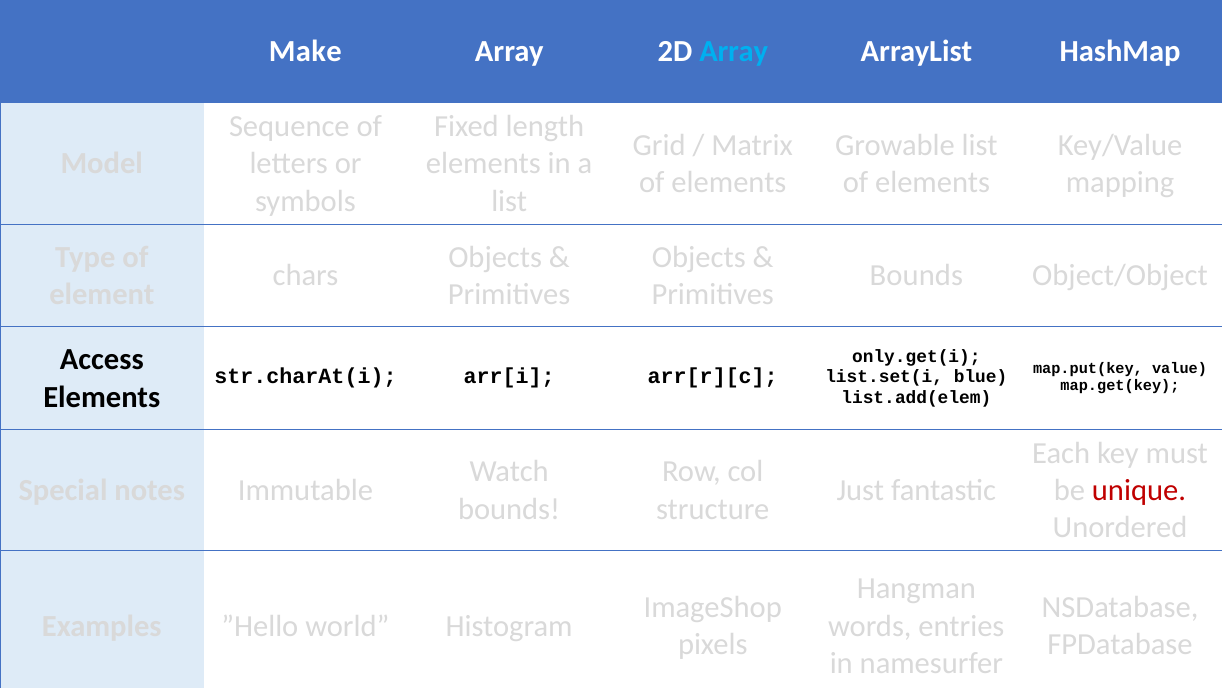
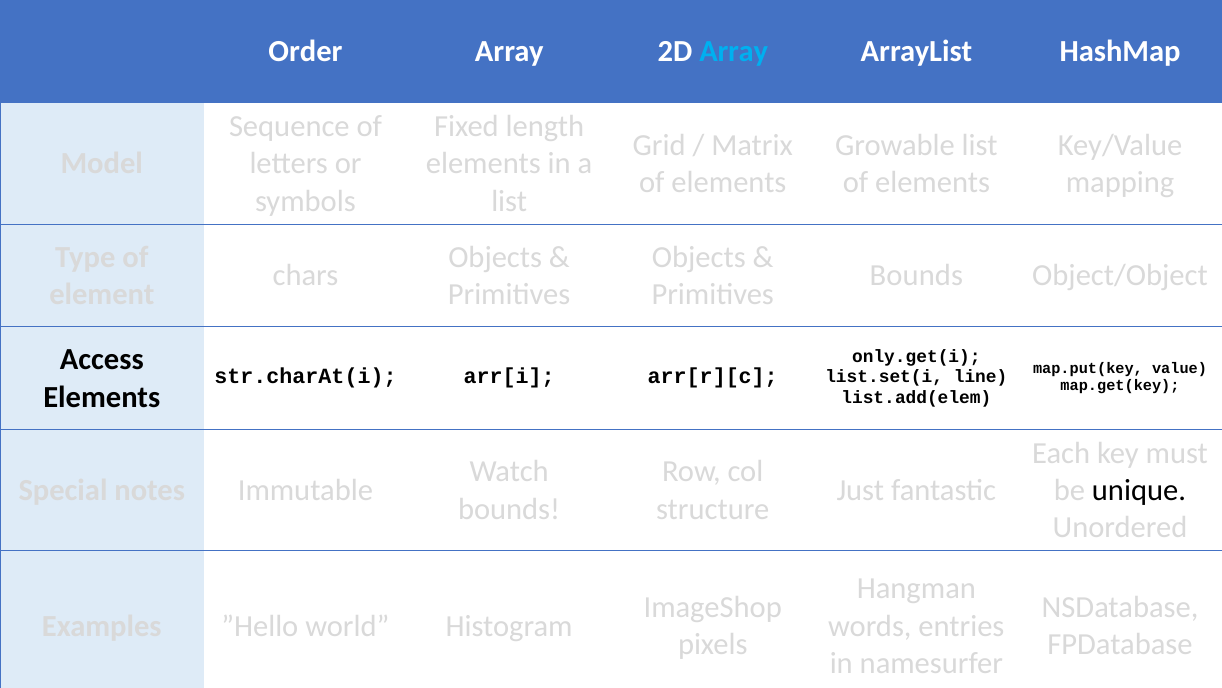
Make: Make -> Order (305, 52)
blue: blue -> line (981, 377)
unique colour: red -> black (1139, 490)
